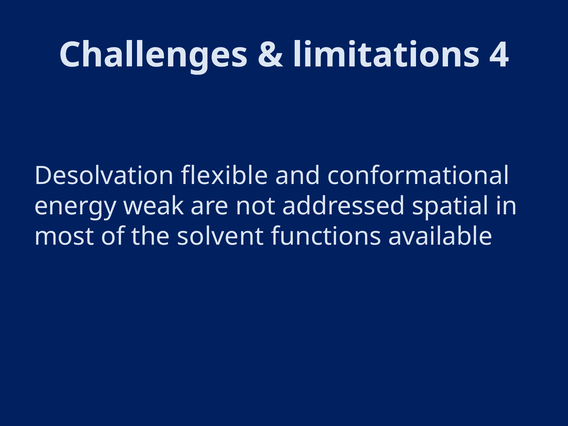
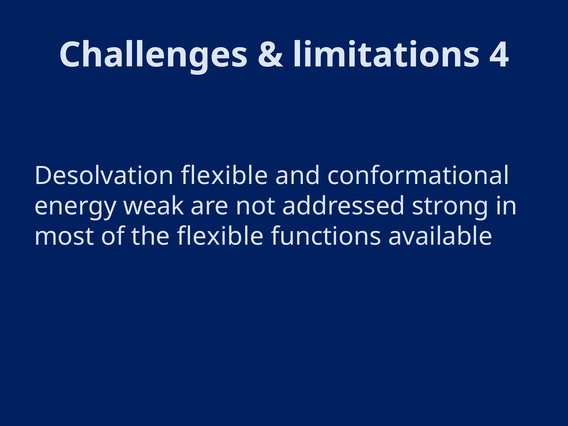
spatial: spatial -> strong (451, 206)
the solvent: solvent -> flexible (220, 237)
